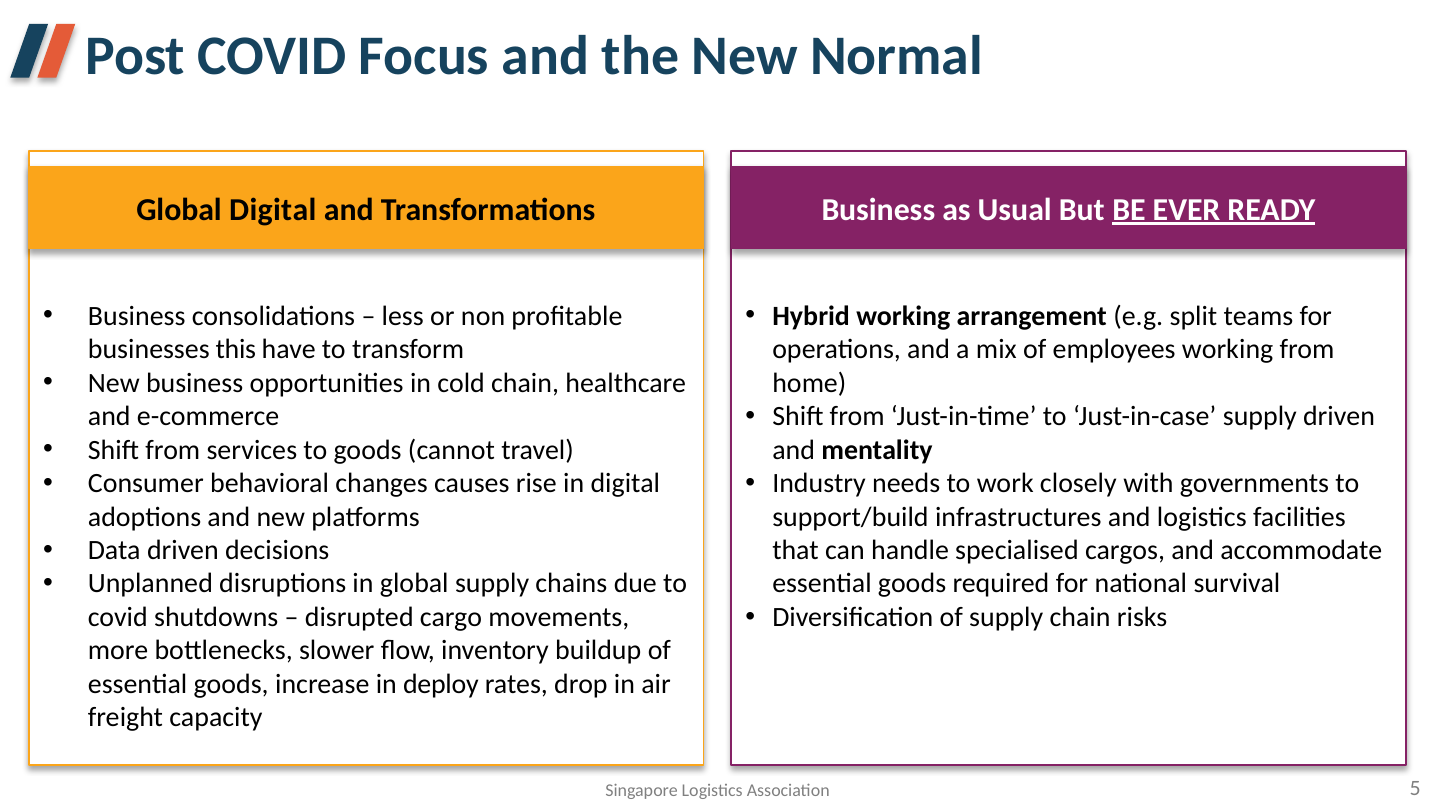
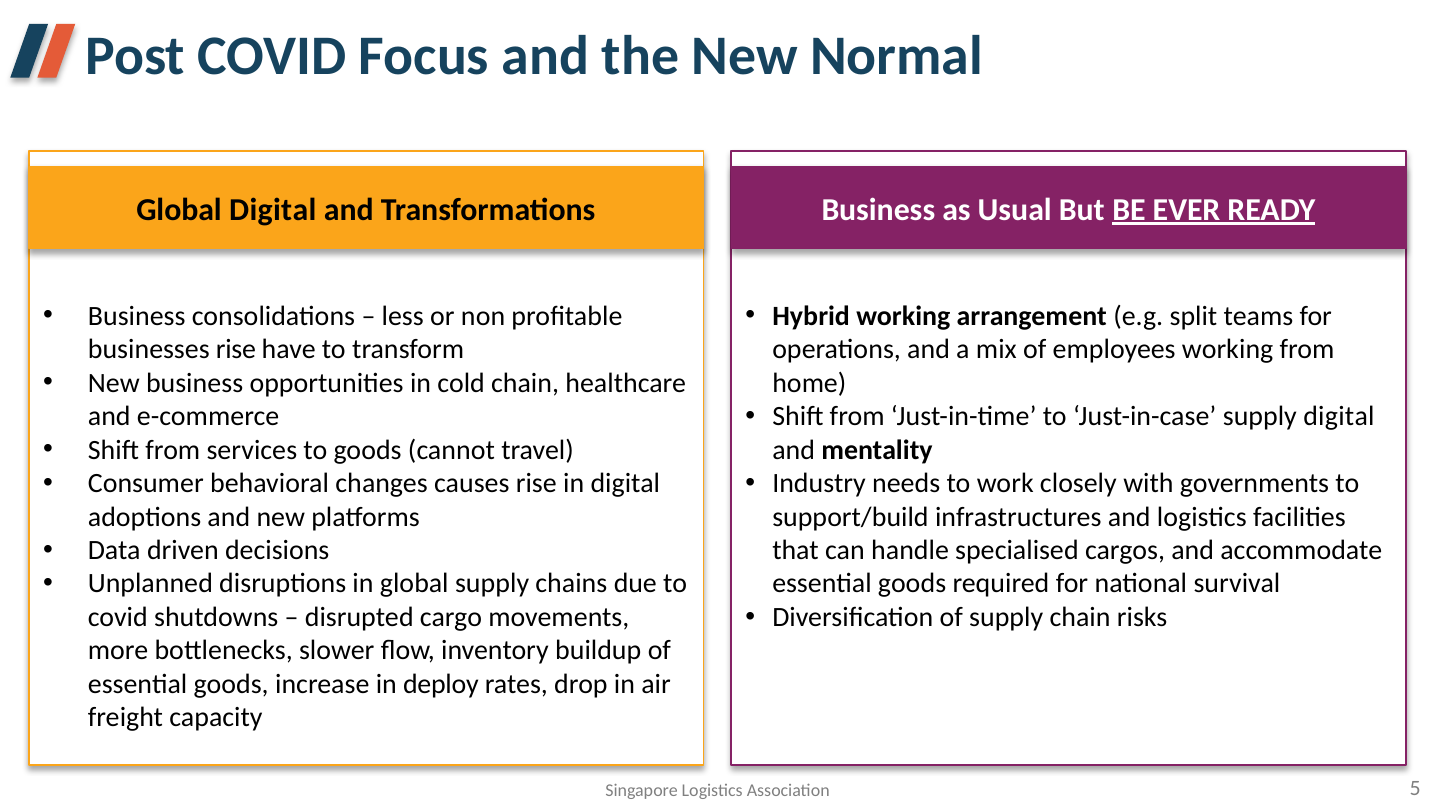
businesses this: this -> rise (236, 349)
supply driven: driven -> digital (1339, 416)
